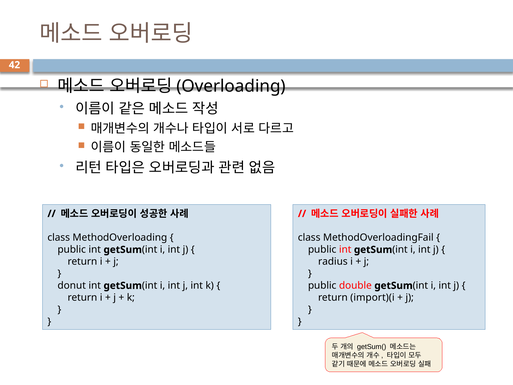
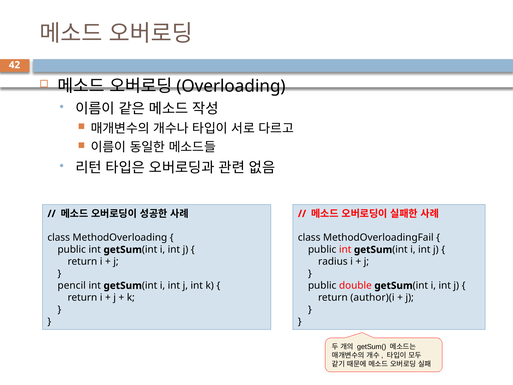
donut: donut -> pencil (72, 285)
import)(i: import)(i -> author)(i (372, 297)
